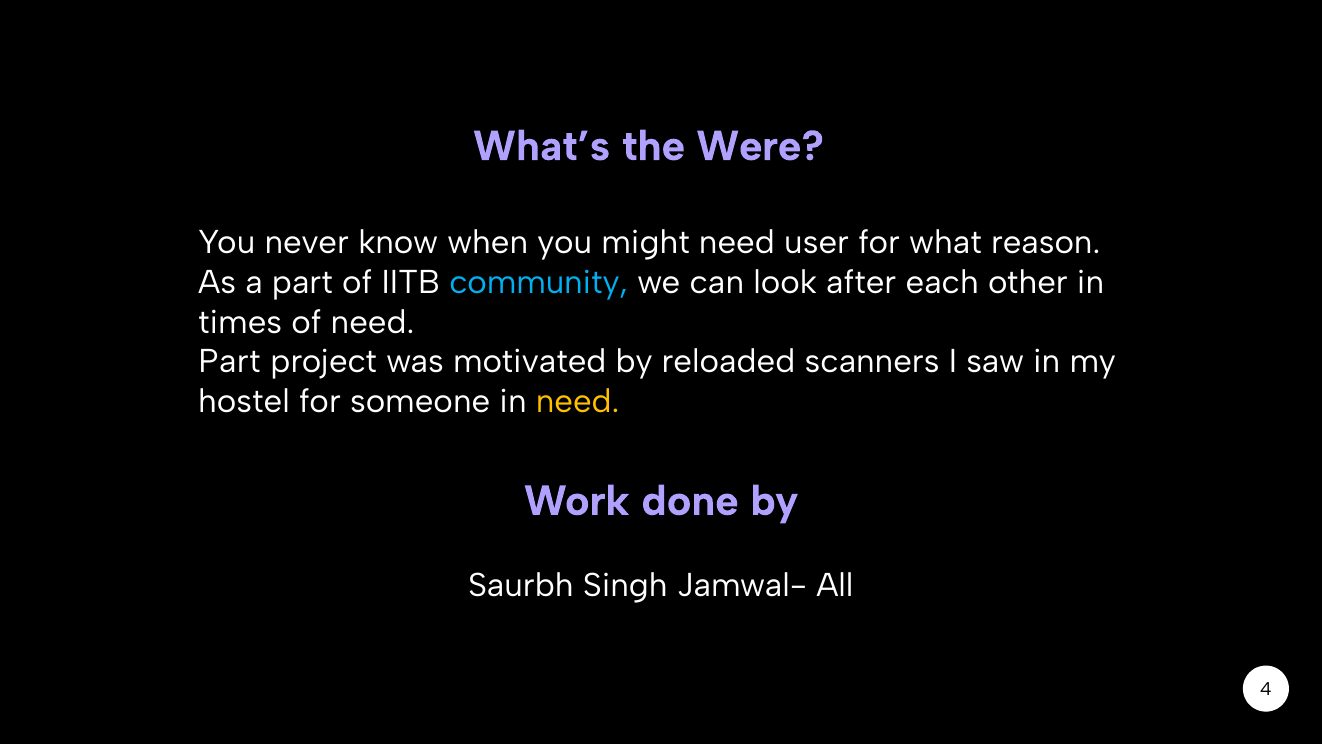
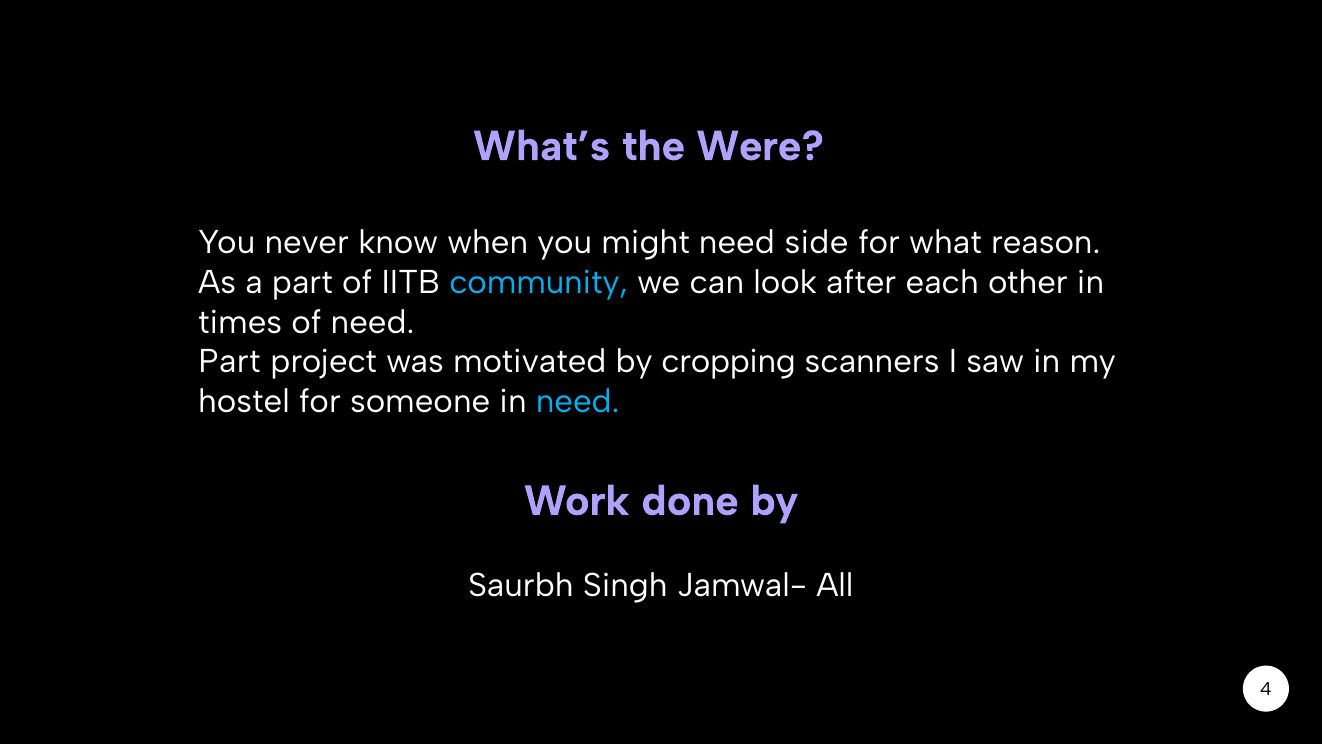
user: user -> side (816, 243)
reloaded: reloaded -> cropping (729, 362)
need colour: yellow -> light blue (578, 401)
